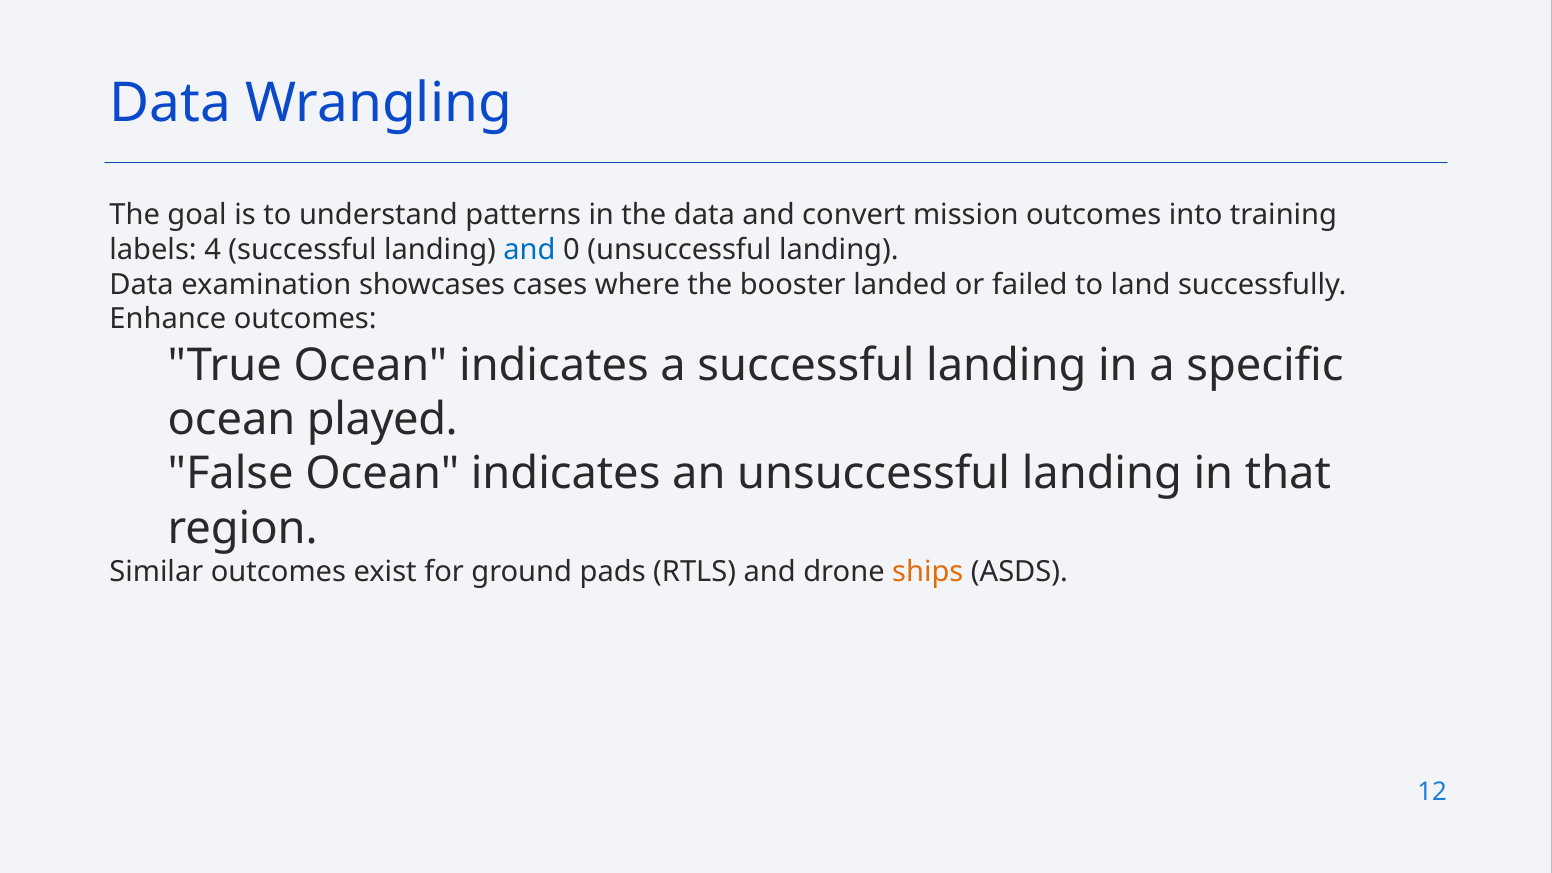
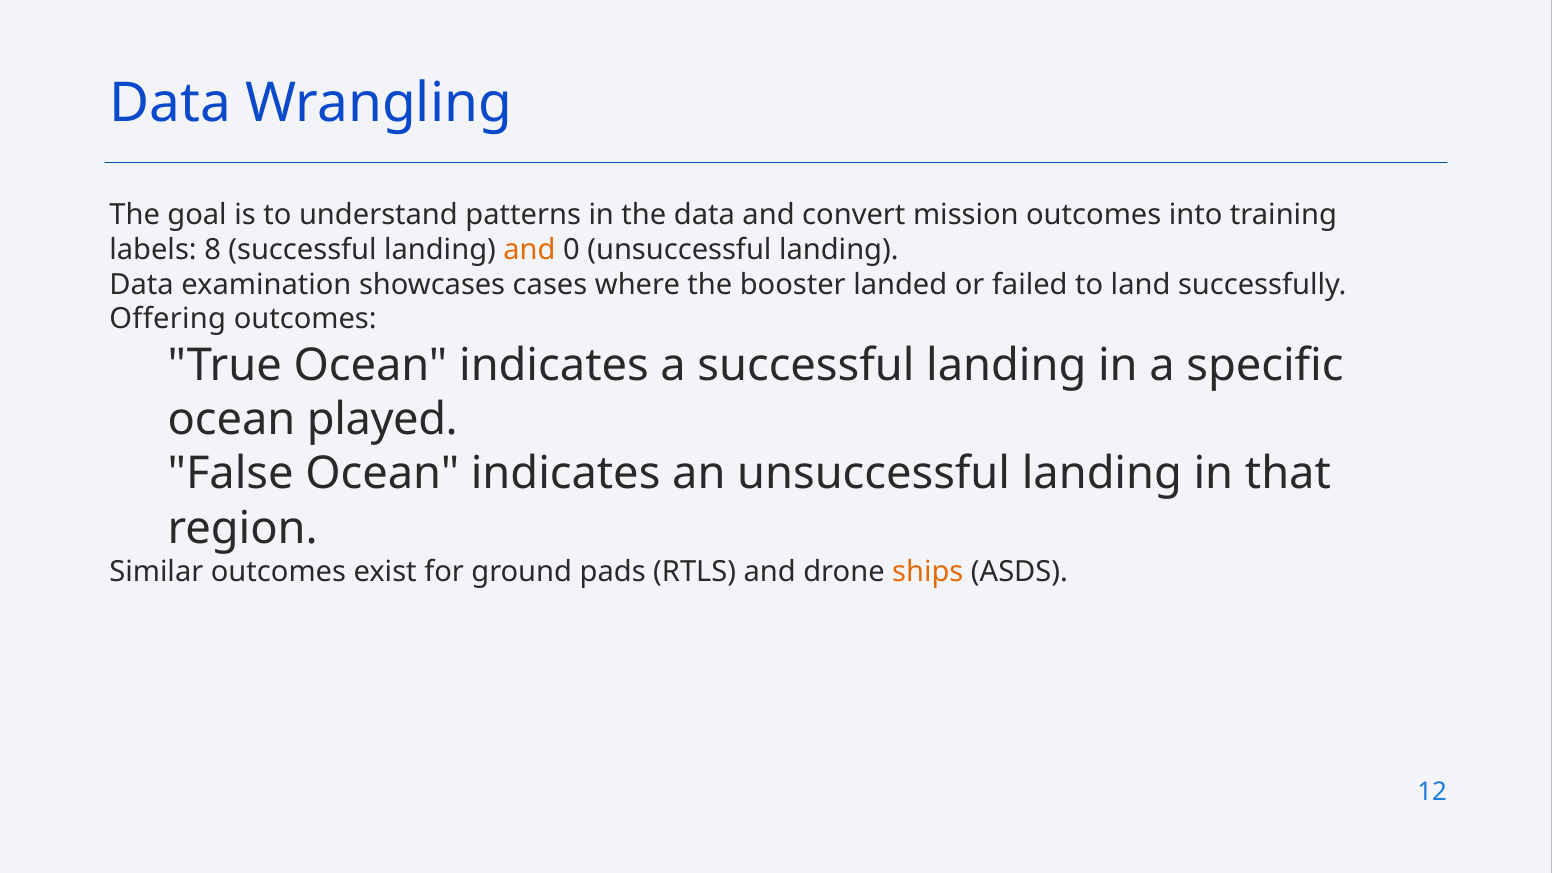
4: 4 -> 8 (213, 250)
and colour: blue -> orange (530, 250)
Enhance: Enhance -> Offering (168, 319)
